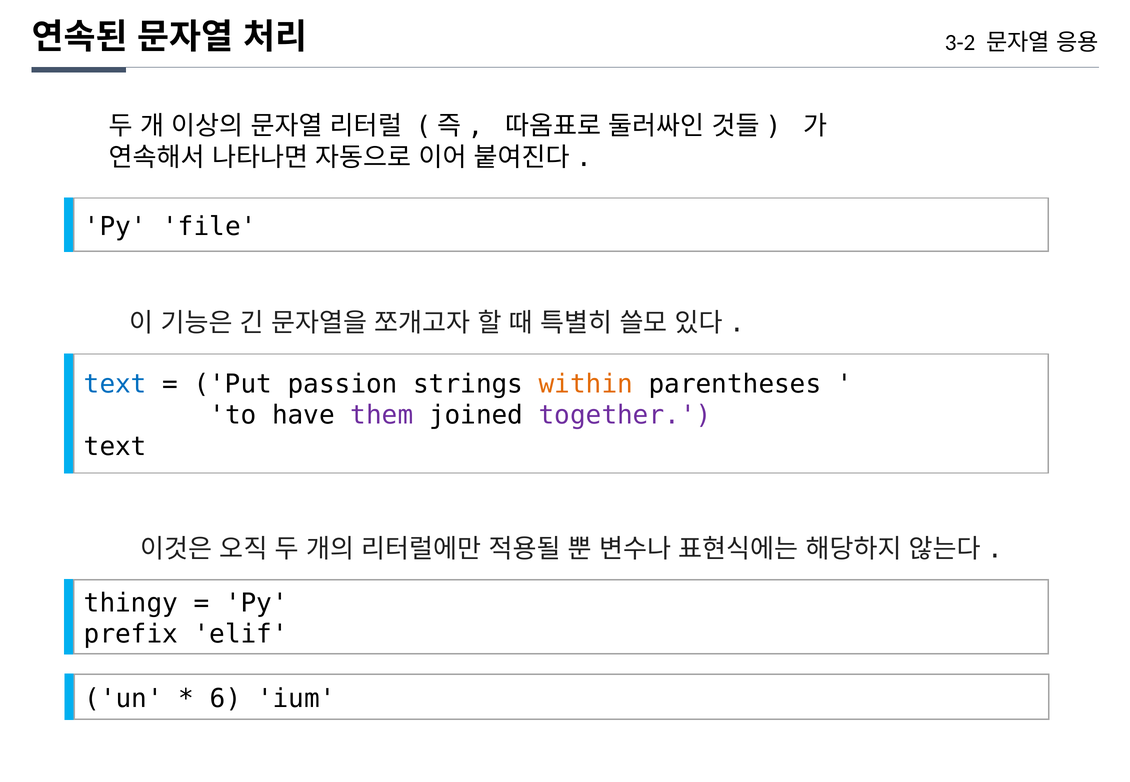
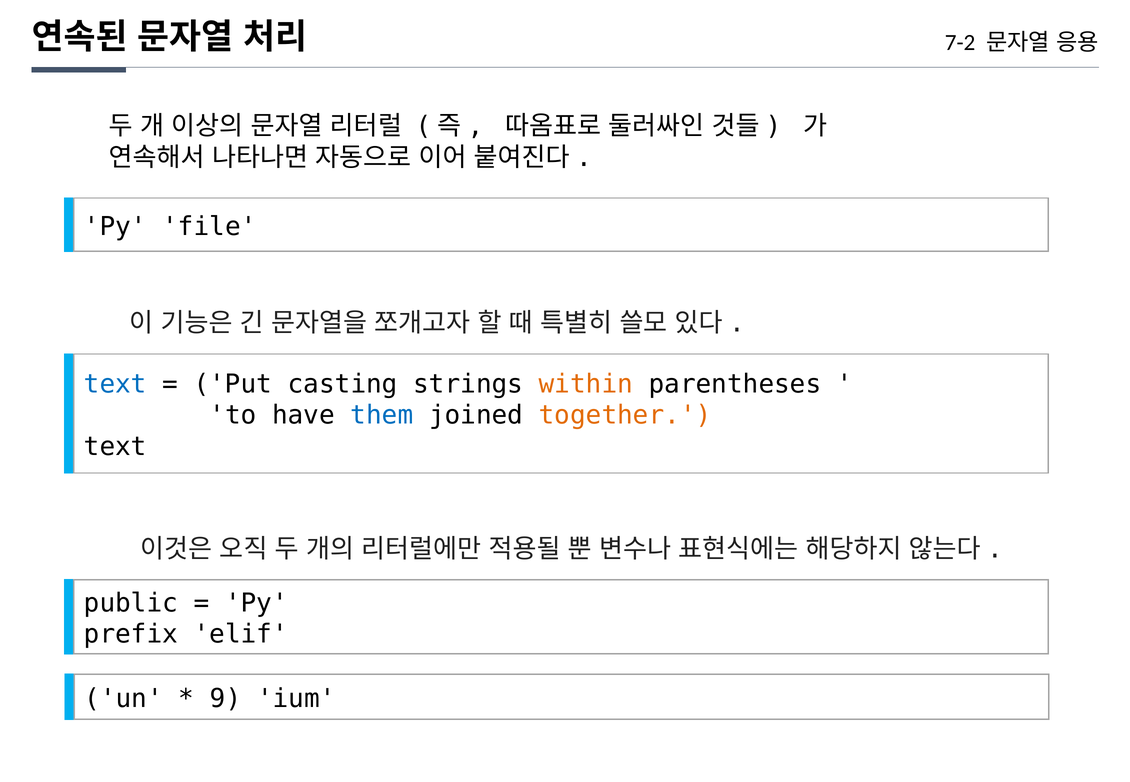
3-2: 3-2 -> 7-2 (960, 43)
passion: passion -> casting (343, 384)
them colour: purple -> blue (382, 416)
together colour: purple -> orange (625, 416)
thingy: thingy -> public (131, 603)
6: 6 -> 9 (226, 699)
